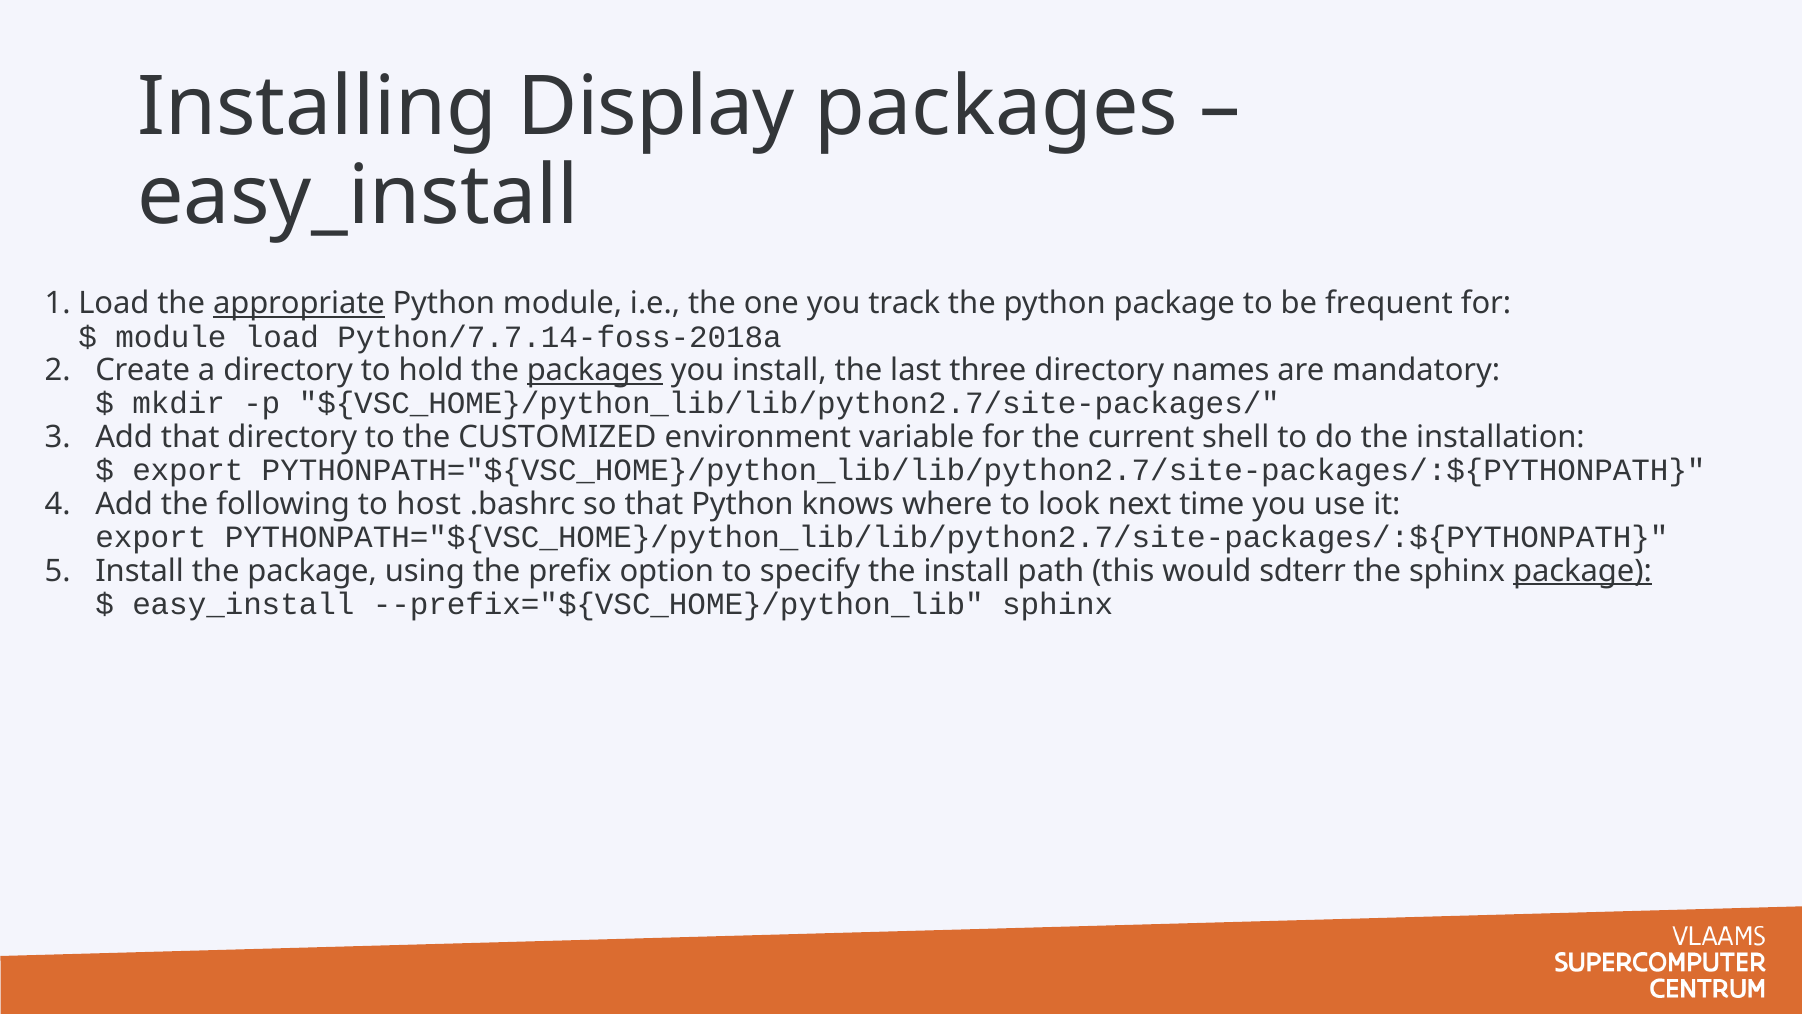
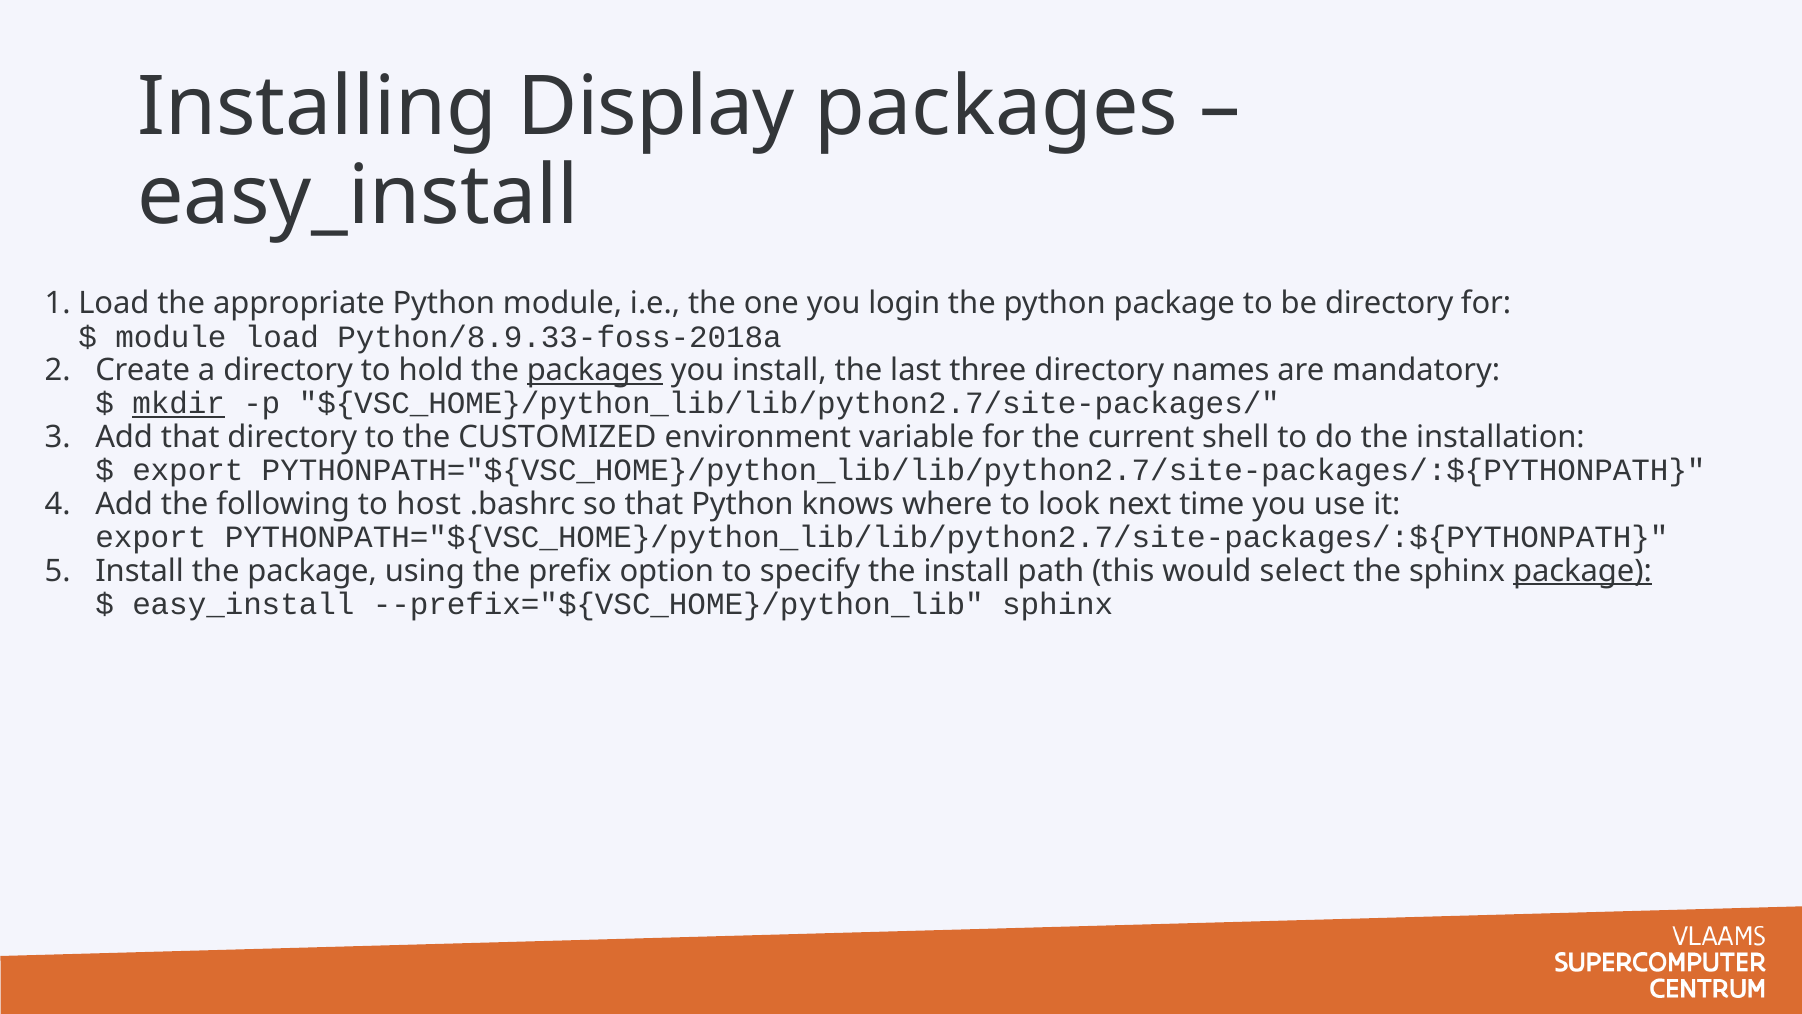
appropriate underline: present -> none (299, 303)
track: track -> login (904, 303)
be frequent: frequent -> directory (1389, 303)
Python/7.7.14-foss-2018a: Python/7.7.14-foss-2018a -> Python/8.9.33-foss-2018a (560, 337)
mkdir underline: none -> present (179, 404)
sdterr: sdterr -> select (1302, 571)
